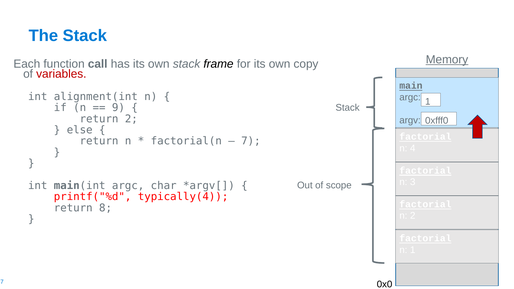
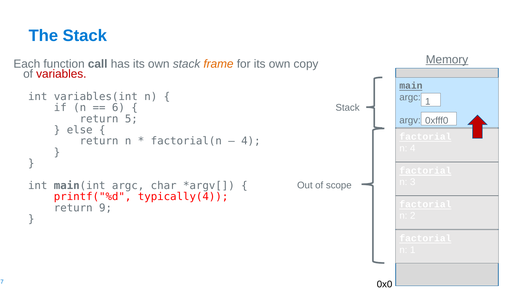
frame colour: black -> orange (219, 64)
alignment(int: alignment(int -> variables(int (96, 97)
9: 9 -> 6 (118, 108)
return 2: 2 -> 5 (131, 119)
7: 7 -> 4 (251, 141)
8: 8 -> 9 (105, 208)
